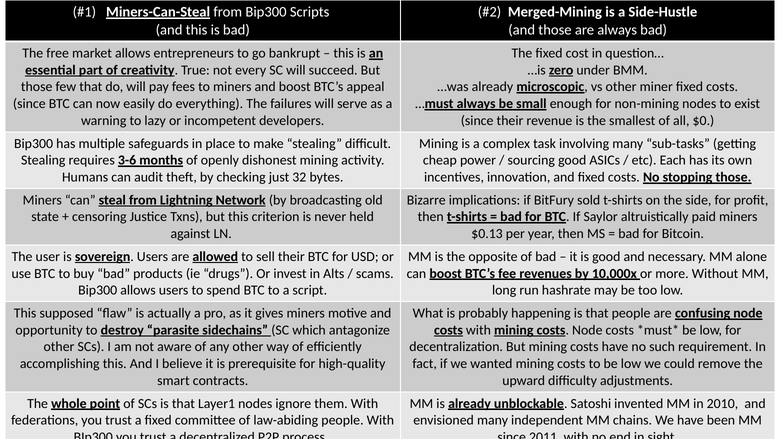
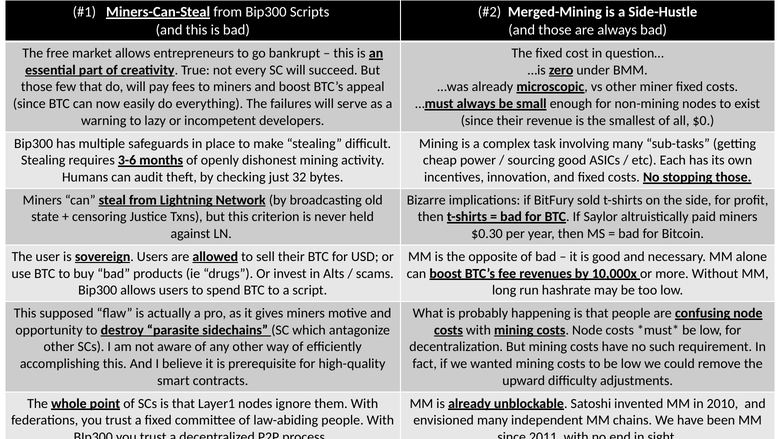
$0.13: $0.13 -> $0.30 (487, 234)
